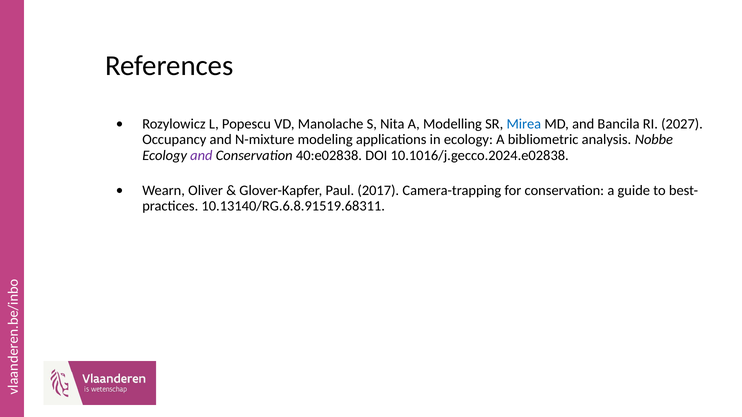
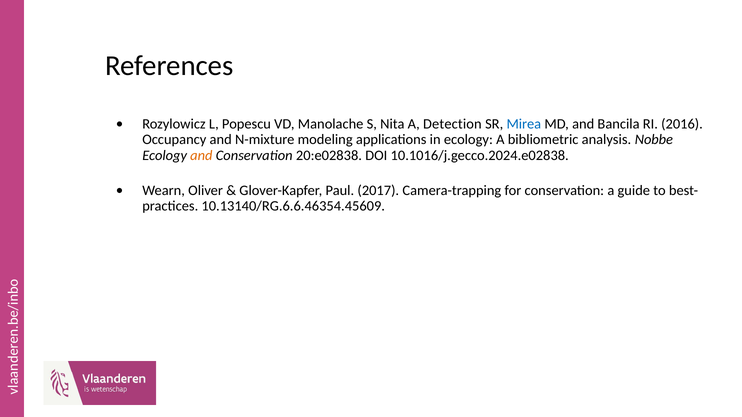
Modelling: Modelling -> Detection (452, 124)
2027: 2027 -> 2016 (682, 124)
and colour: purple -> orange (201, 155)
40:e02838: 40:e02838 -> 20:e02838 (329, 155)
10.13140/RG.6.8.91519.68311: 10.13140/RG.6.8.91519.68311 -> 10.13140/RG.6.6.46354.45609 (293, 206)
